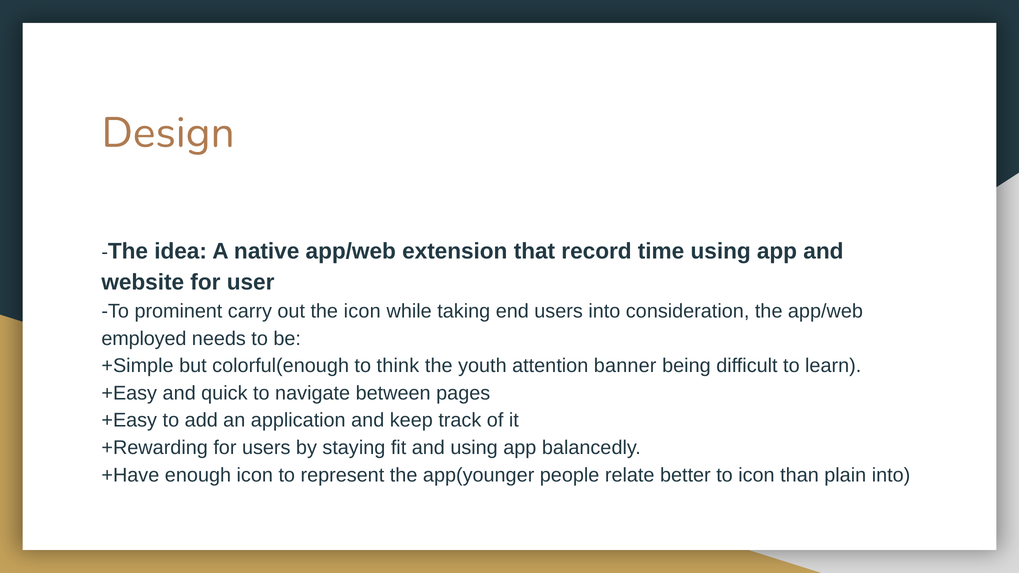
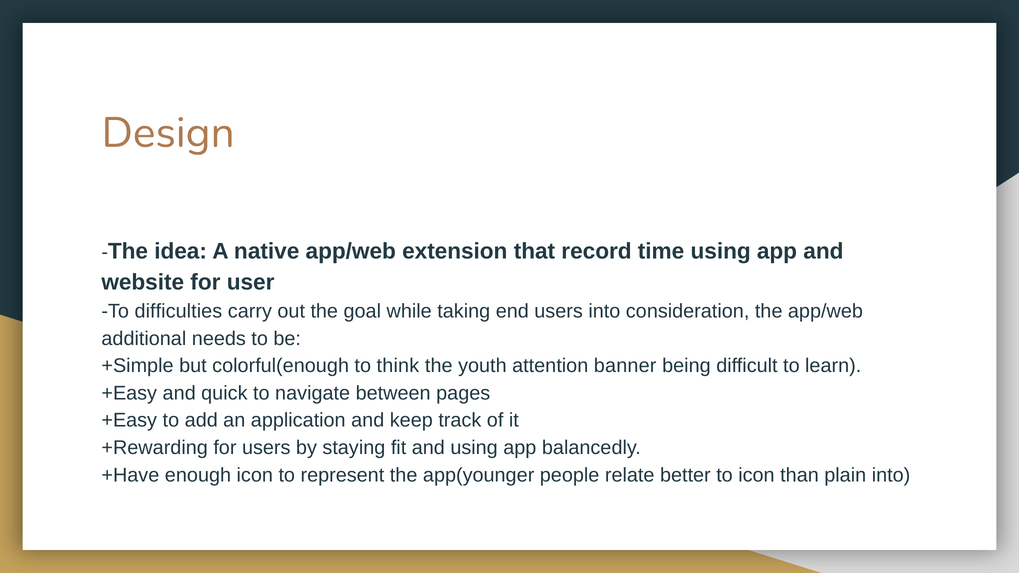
prominent: prominent -> difficulties (178, 311)
the icon: icon -> goal (362, 311)
employed: employed -> additional (144, 339)
